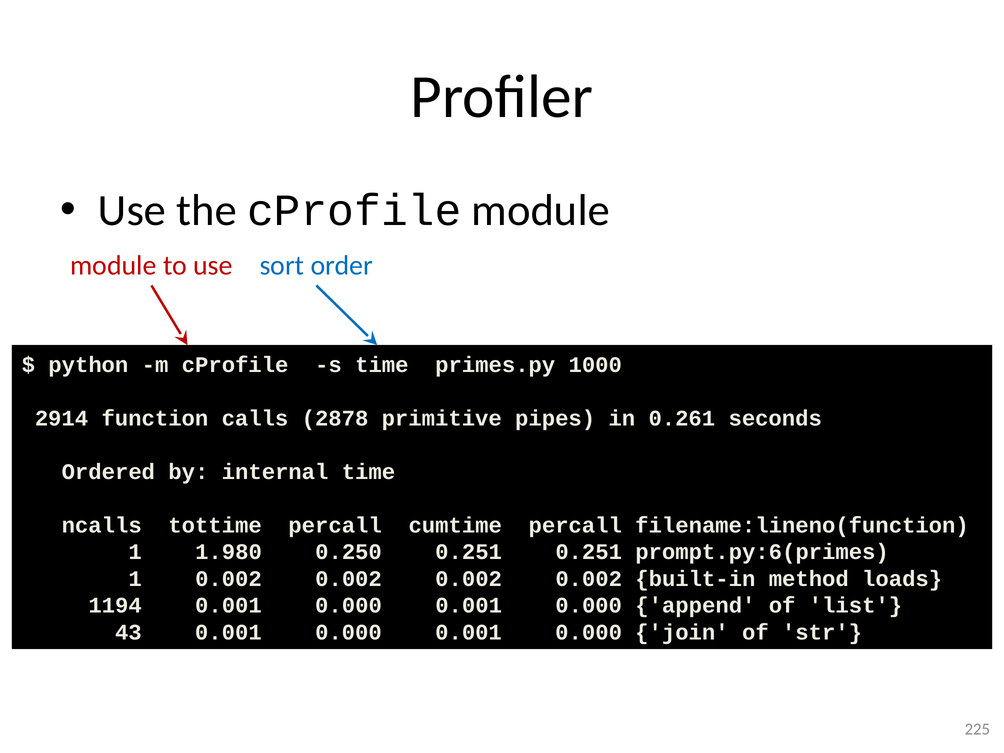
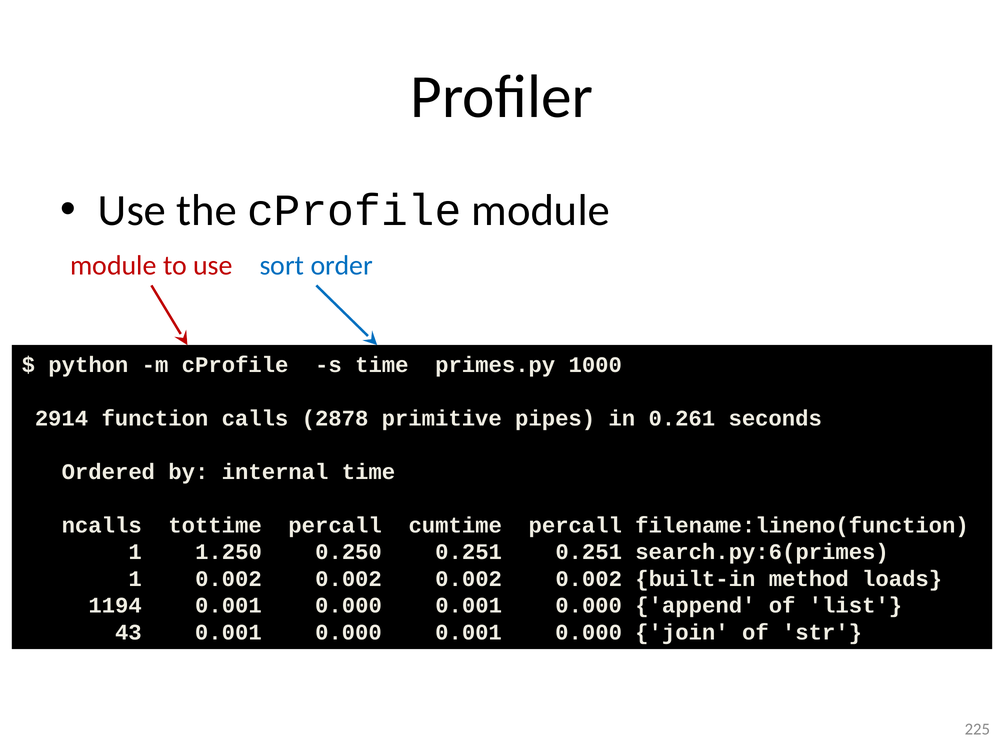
1.980: 1.980 -> 1.250 (229, 552)
prompt.py:6(primes: prompt.py:6(primes -> search.py:6(primes (762, 552)
